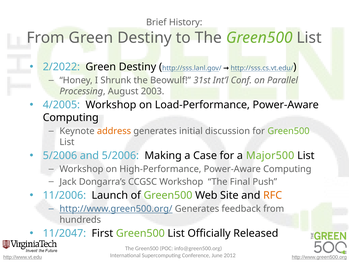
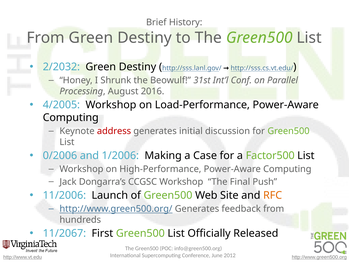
2/2022: 2/2022 -> 2/2032 (61, 67)
2003: 2003 -> 2016 (153, 91)
address colour: orange -> red (114, 131)
5/2006: 5/2006 -> 0/2006 (60, 155)
and 5/2006: 5/2006 -> 1/2006 (120, 155)
Major500: Major500 -> Factor500 (270, 155)
11/2047: 11/2047 -> 11/2067 (64, 233)
